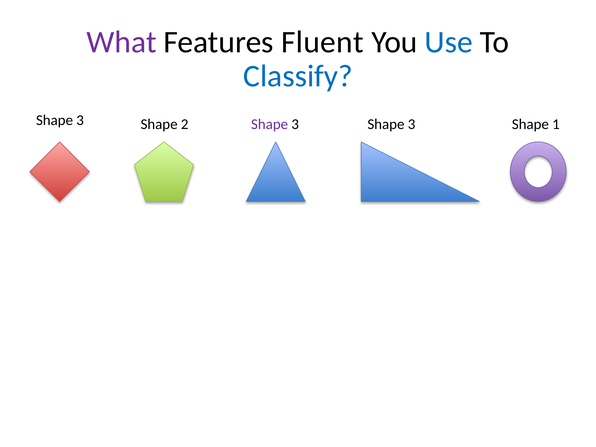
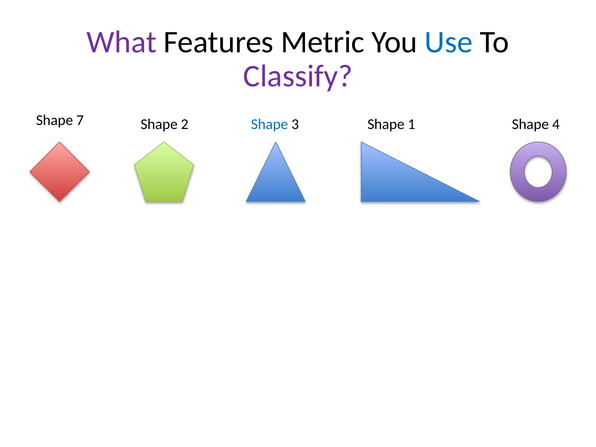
Fluent: Fluent -> Metric (323, 42)
Classify colour: blue -> purple (298, 76)
3: 3 -> 7 (80, 120)
Shape colour: purple -> blue (270, 124)
3 Shape 3: 3 -> 1 (412, 124)
1: 1 -> 4 (556, 124)
